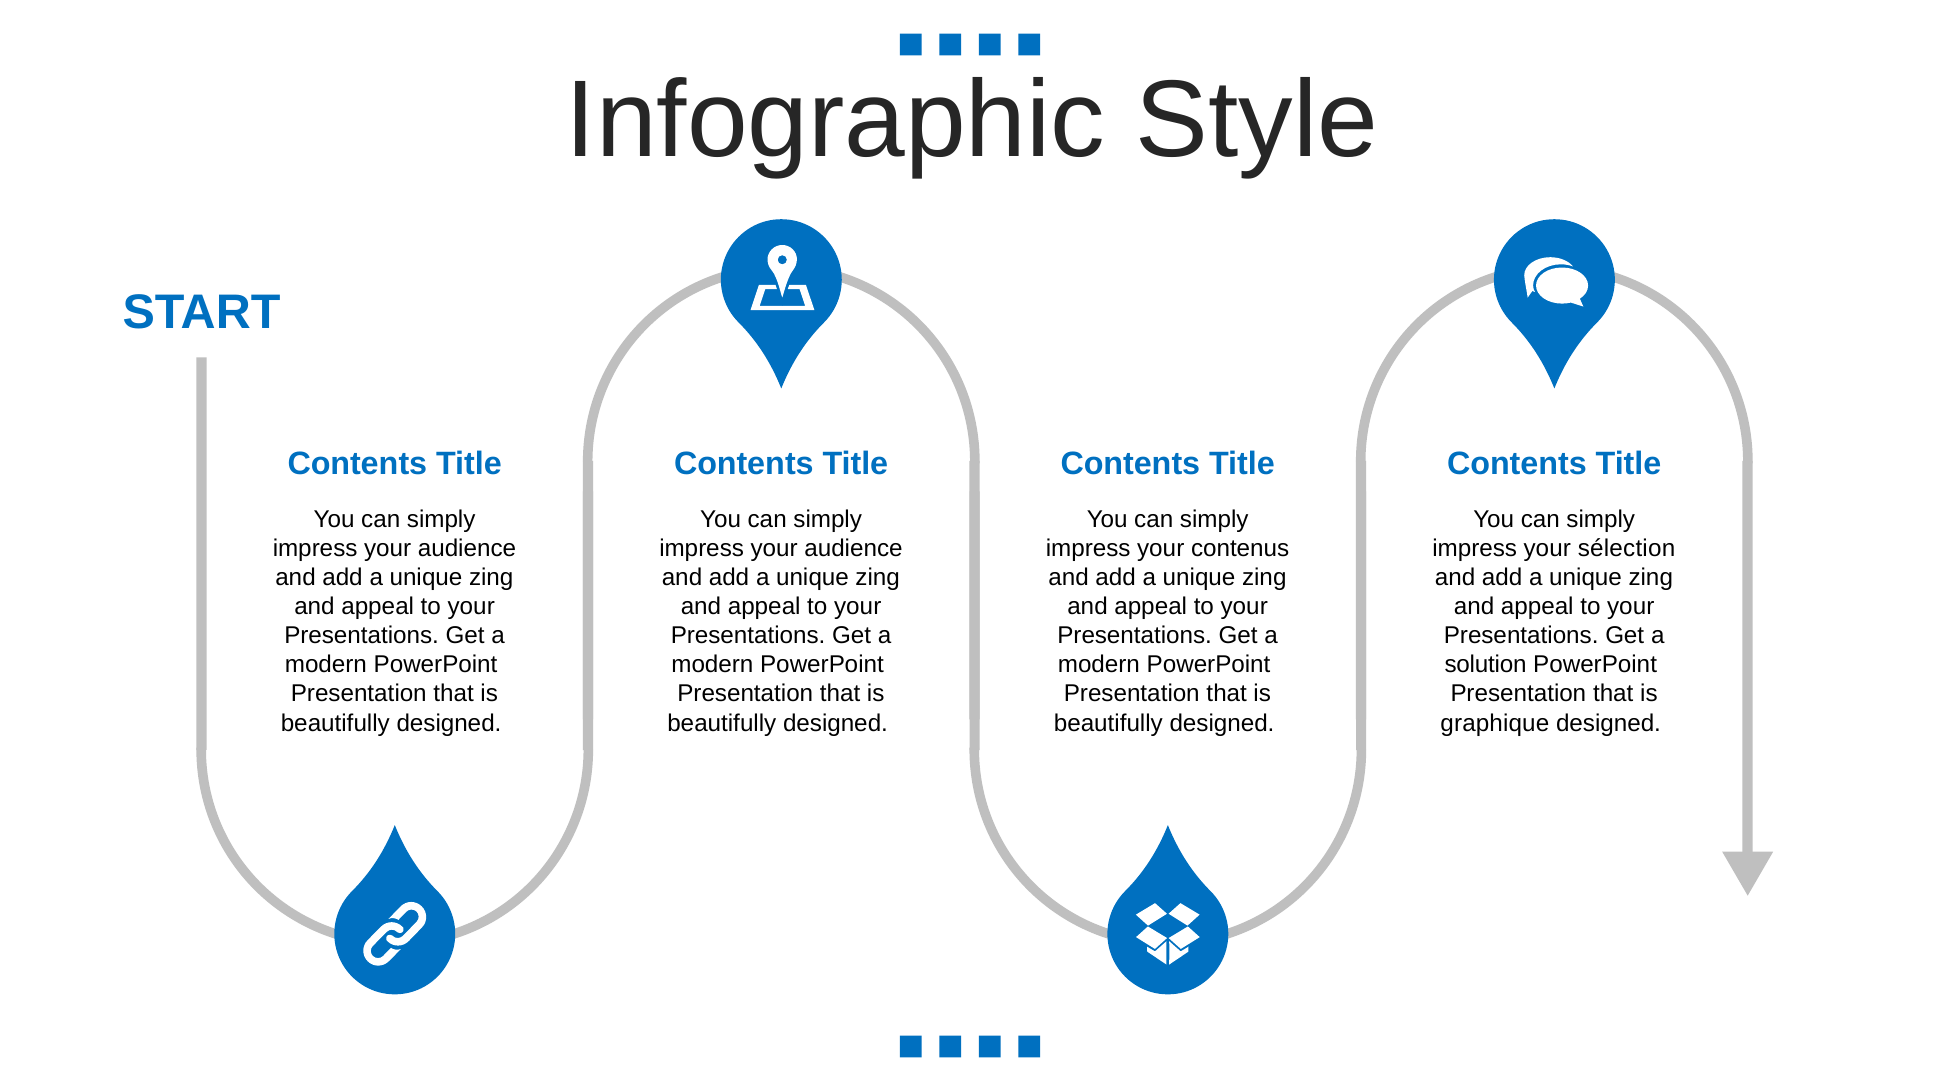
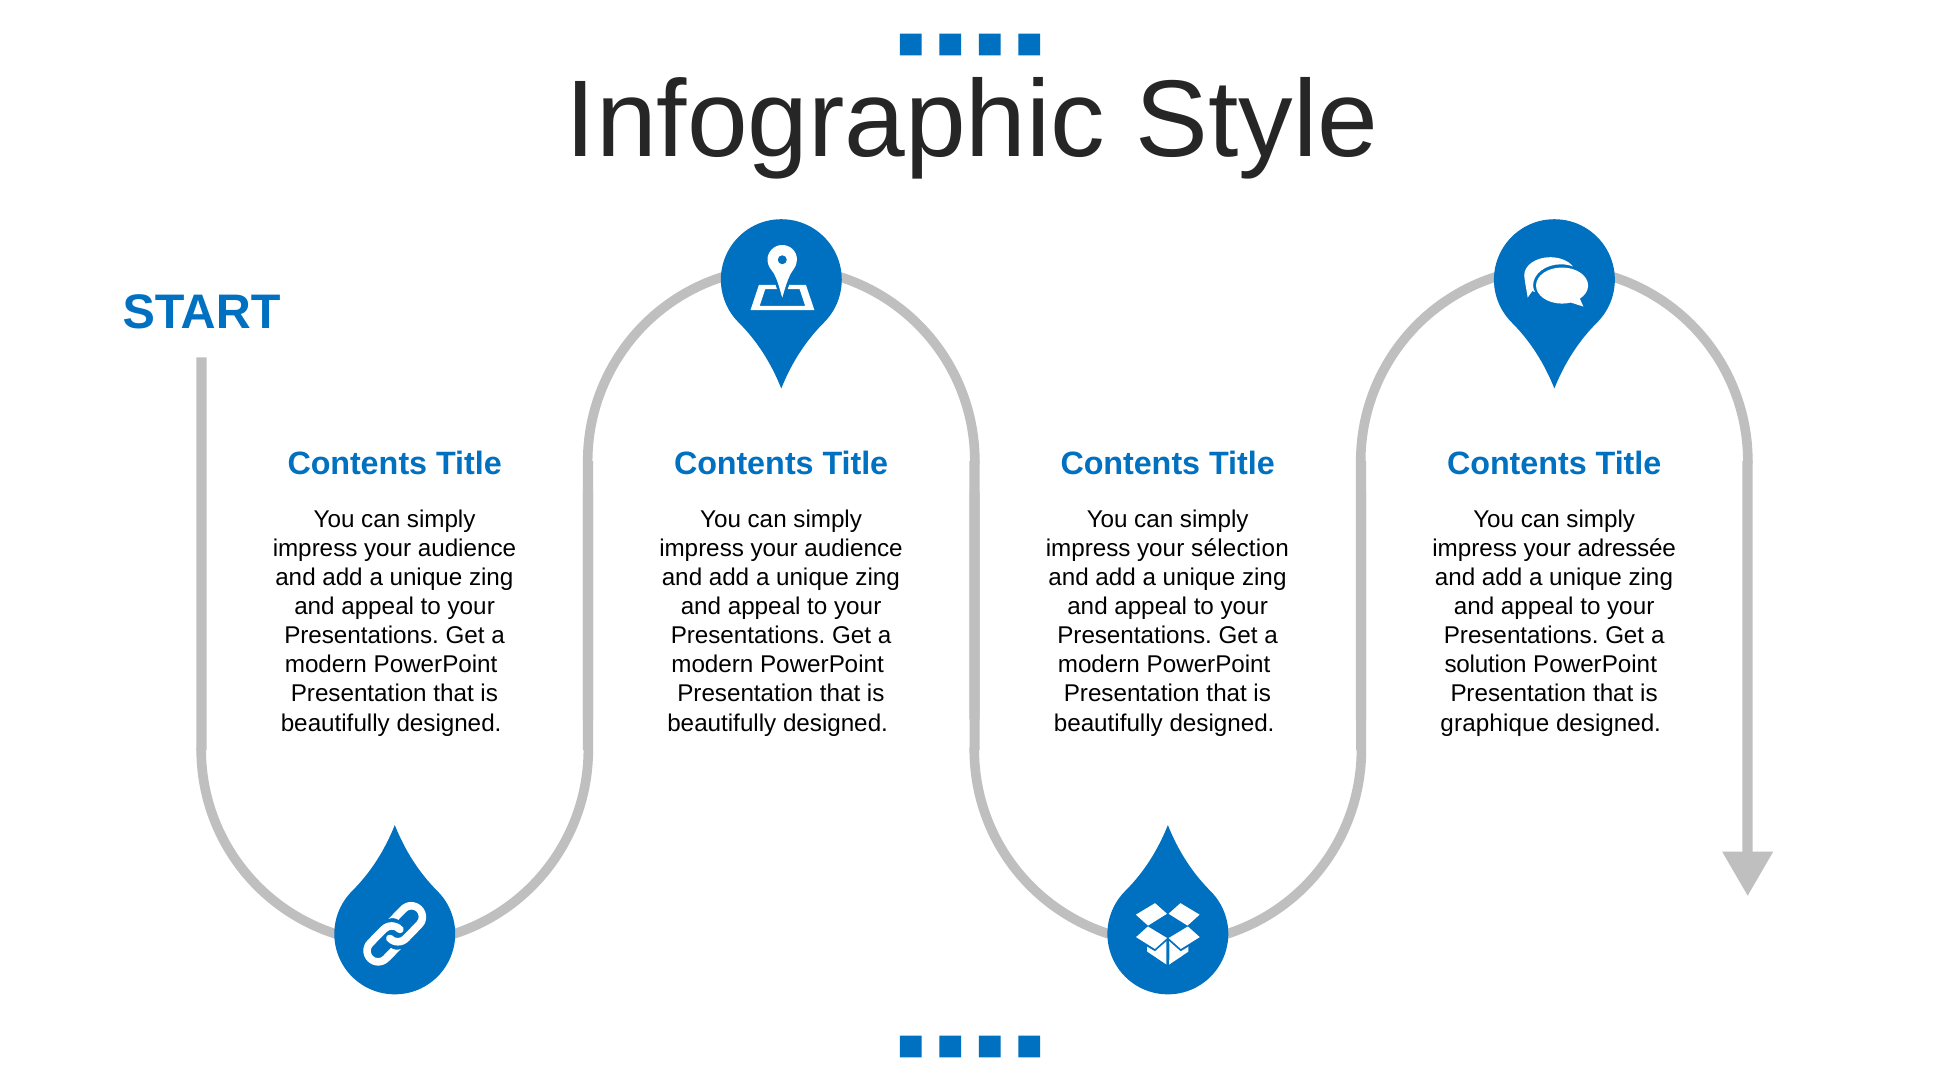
contenus: contenus -> sélection (1240, 549)
sélection: sélection -> adressée (1627, 549)
